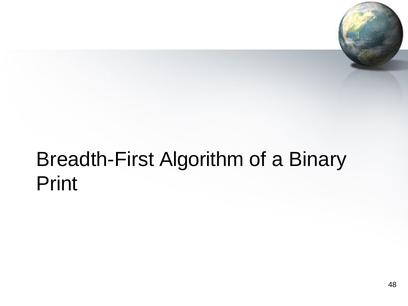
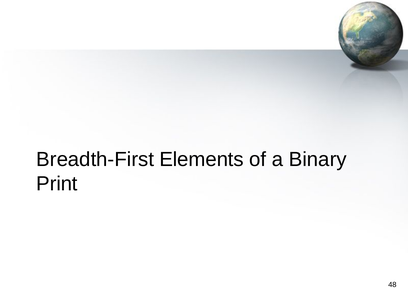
Algorithm: Algorithm -> Elements (202, 159)
